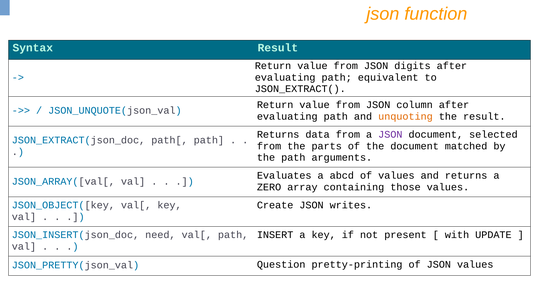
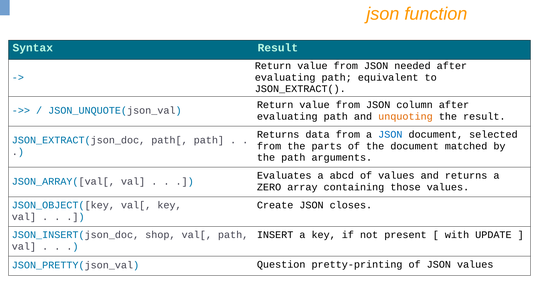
digits: digits -> needed (412, 66)
JSON colour: purple -> blue (390, 135)
writes: writes -> closes (351, 205)
need: need -> shop (160, 235)
